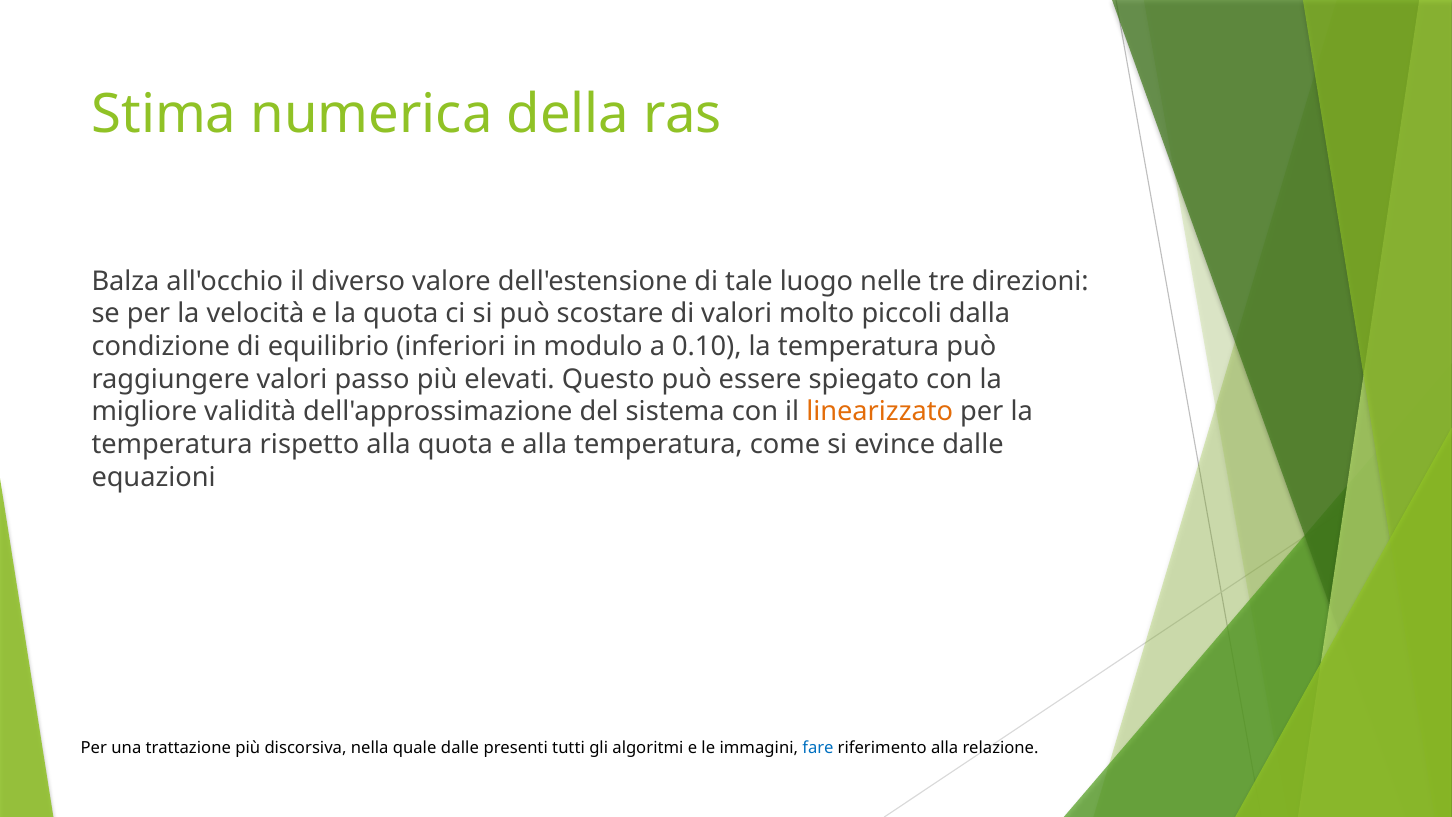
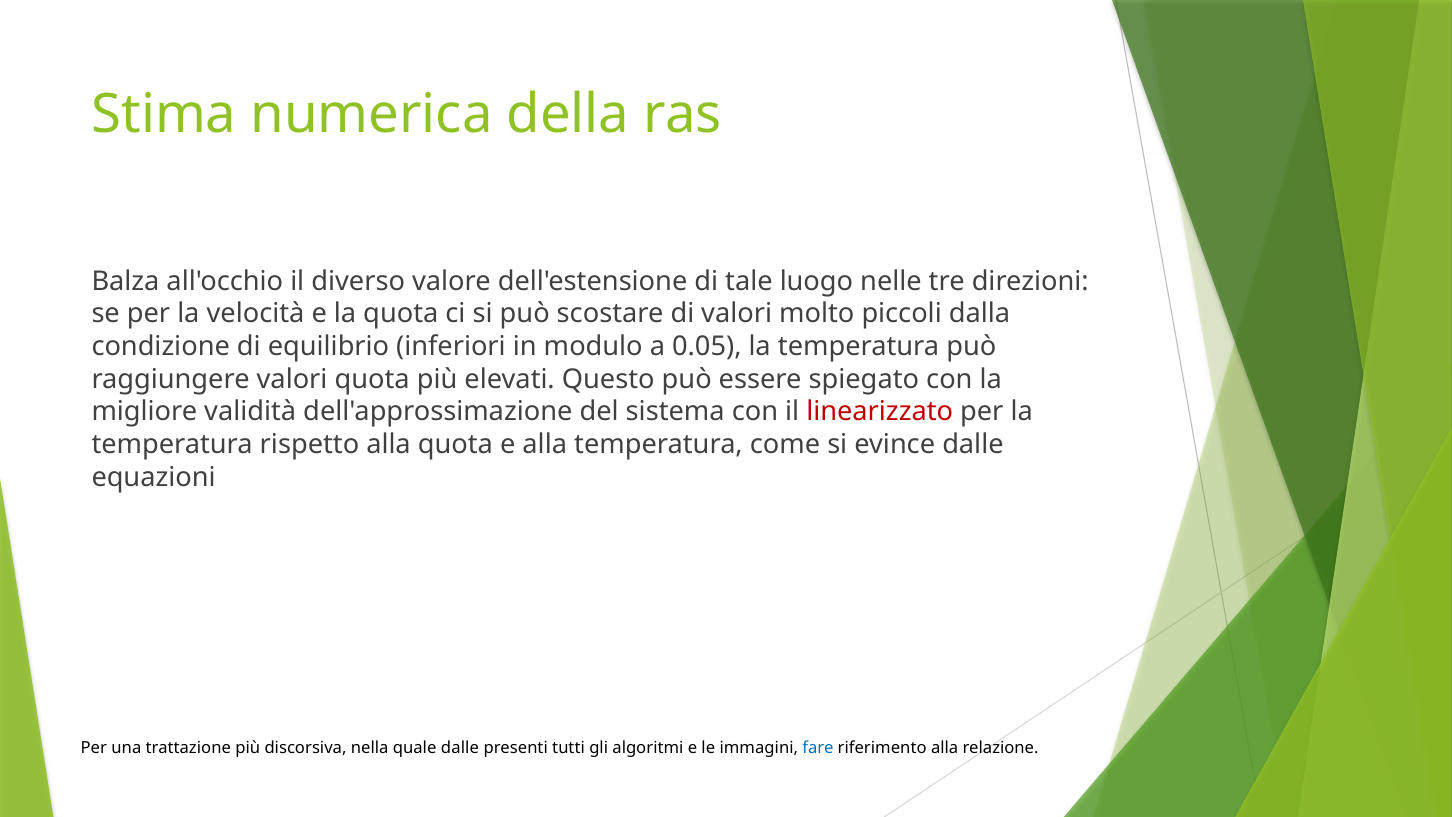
0.10: 0.10 -> 0.05 (707, 346)
valori passo: passo -> quota (372, 379)
linearizzato colour: orange -> red (880, 412)
